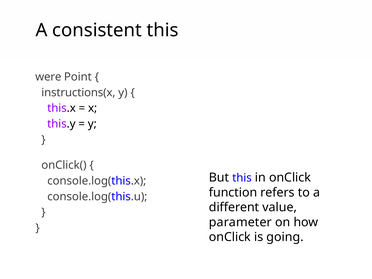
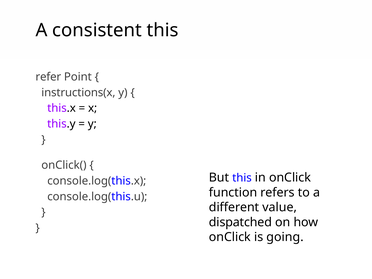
were: were -> refer (48, 77)
parameter: parameter -> dispatched (240, 222)
